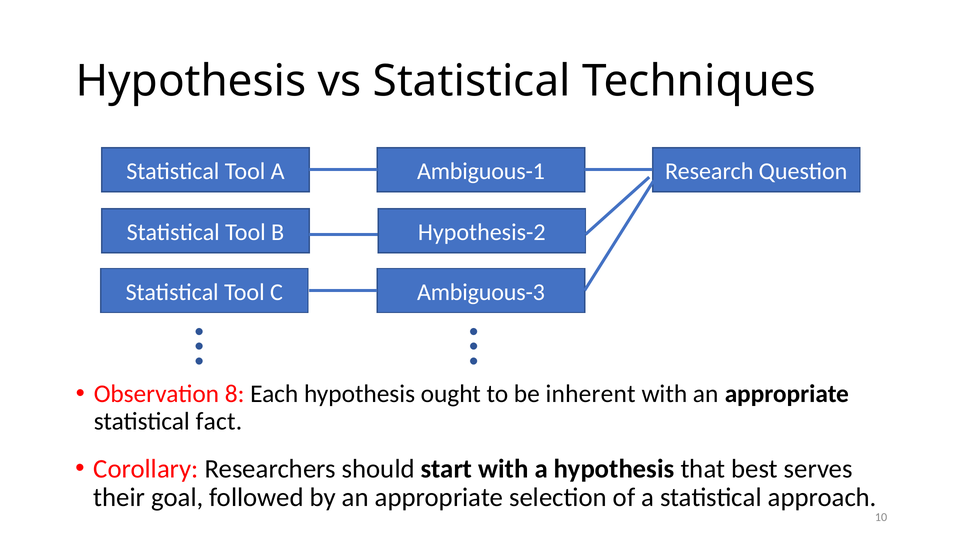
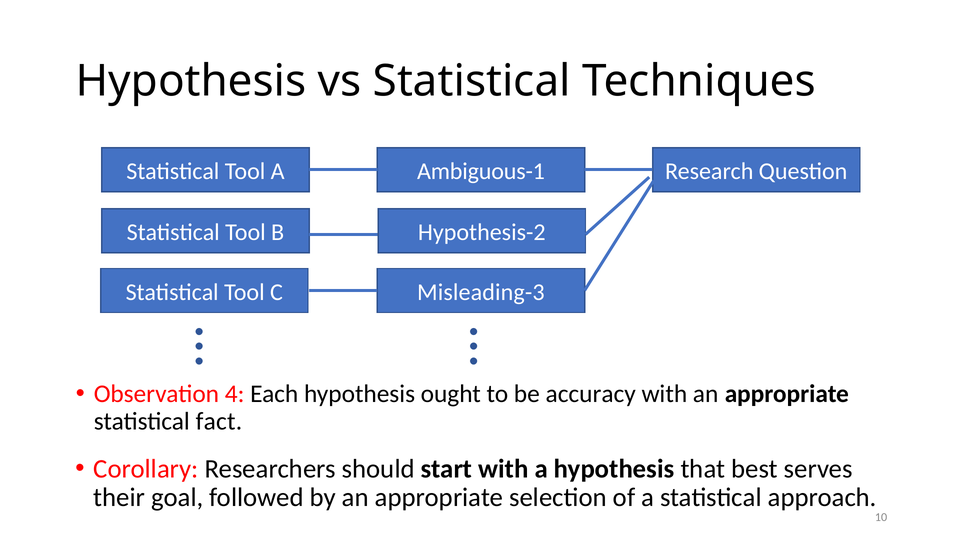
Ambiguous-3: Ambiguous-3 -> Misleading-3 (481, 292)
8: 8 -> 4 (235, 394)
inherent: inherent -> accuracy (591, 394)
